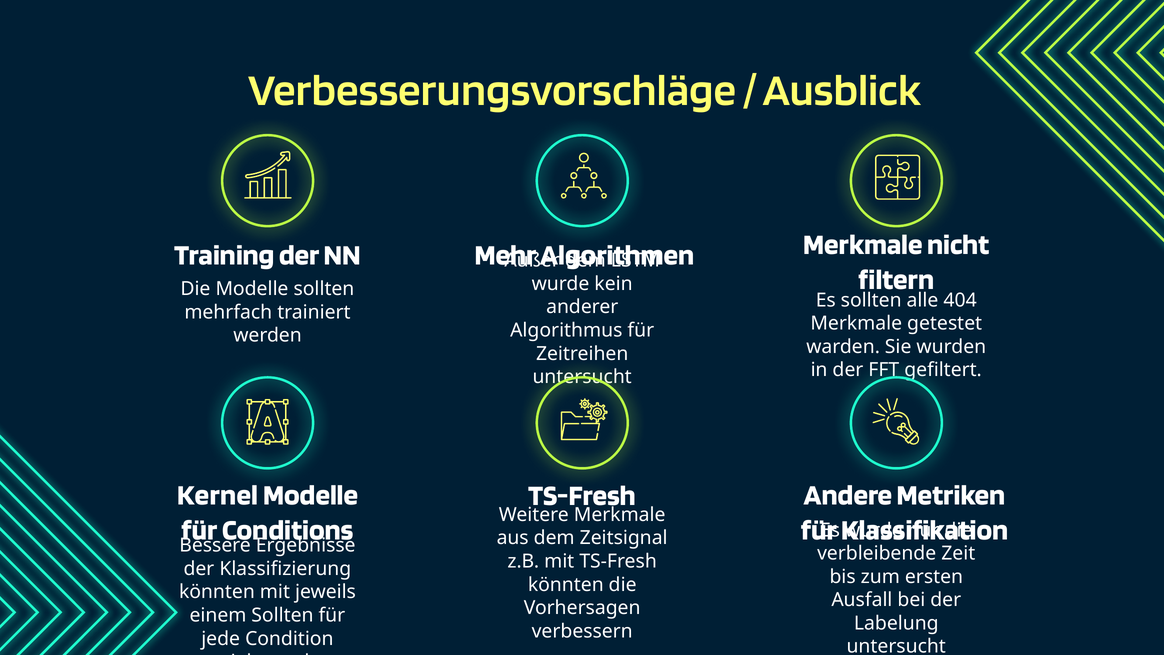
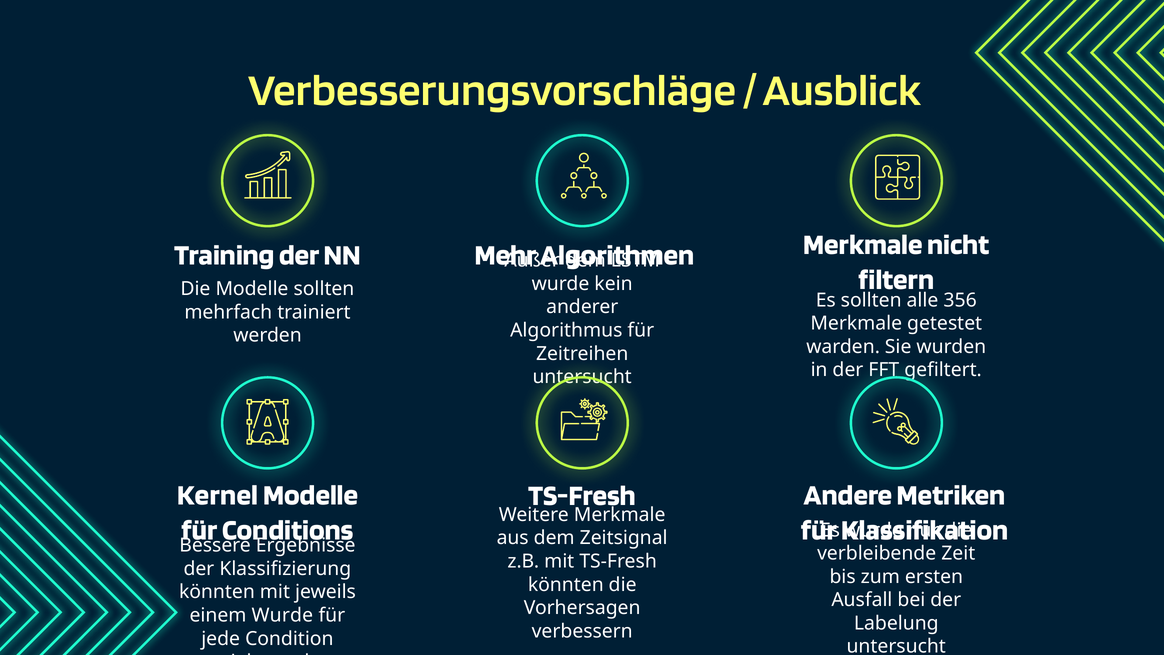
404: 404 -> 356 (960, 300)
einem Sollten: Sollten -> Wurde (282, 615)
